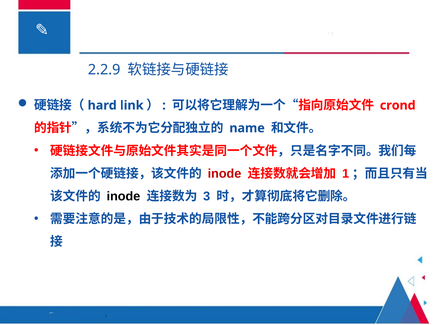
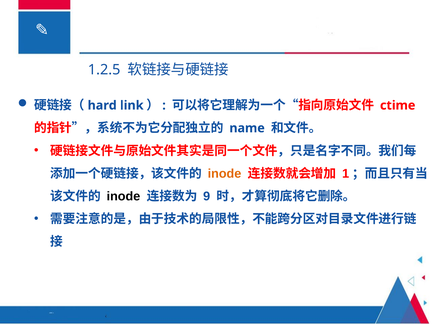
2.2.9: 2.2.9 -> 1.2.5 (104, 70)
crond: crond -> ctime (398, 105)
inode colour: red -> orange (224, 173)
3: 3 -> 9 (207, 196)
